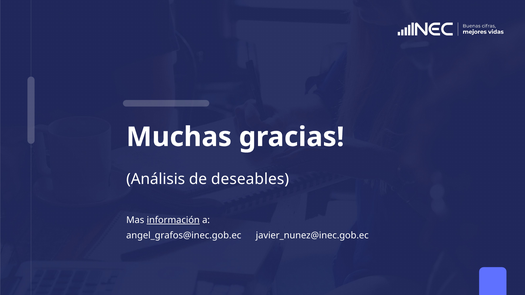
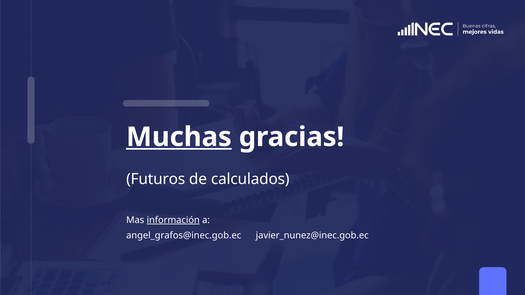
Muchas underline: none -> present (179, 137)
Análisis: Análisis -> Futuros (156, 179)
deseables: deseables -> calculados (250, 179)
